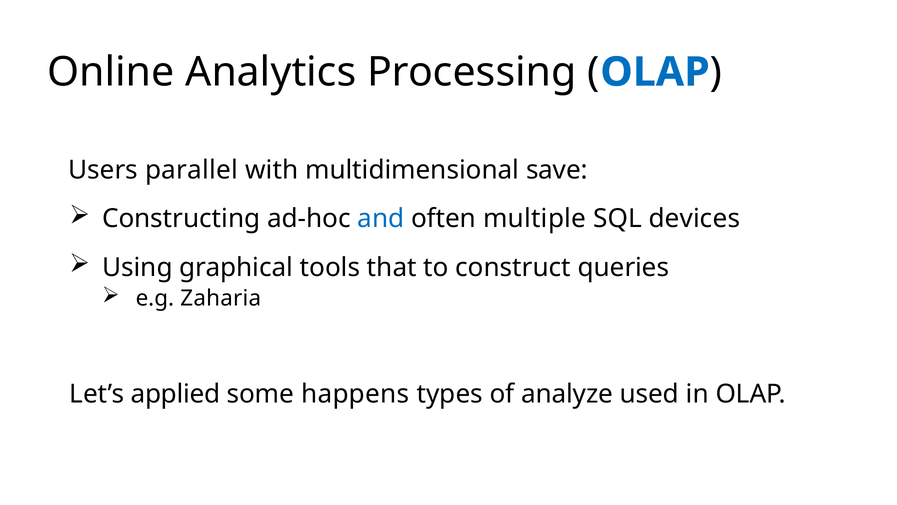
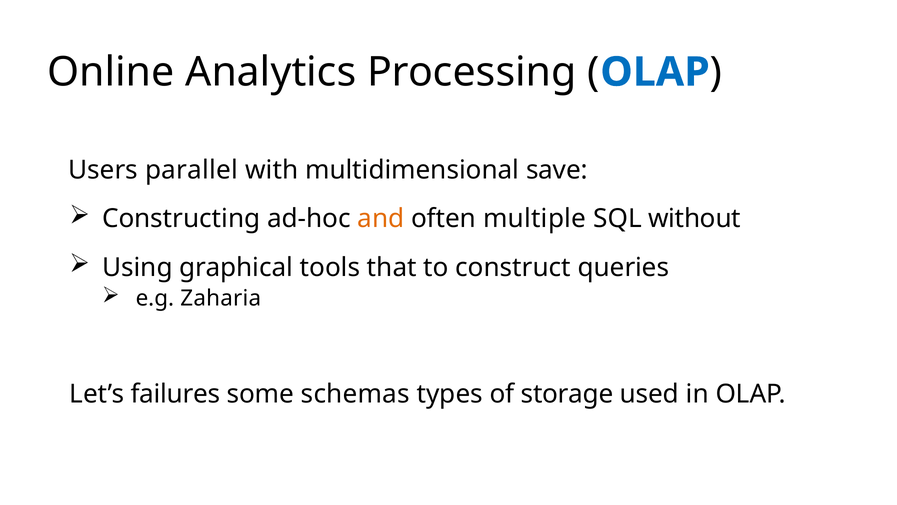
and colour: blue -> orange (381, 219)
devices: devices -> without (694, 219)
applied: applied -> failures (175, 394)
happens: happens -> schemas (355, 394)
analyze: analyze -> storage (567, 394)
